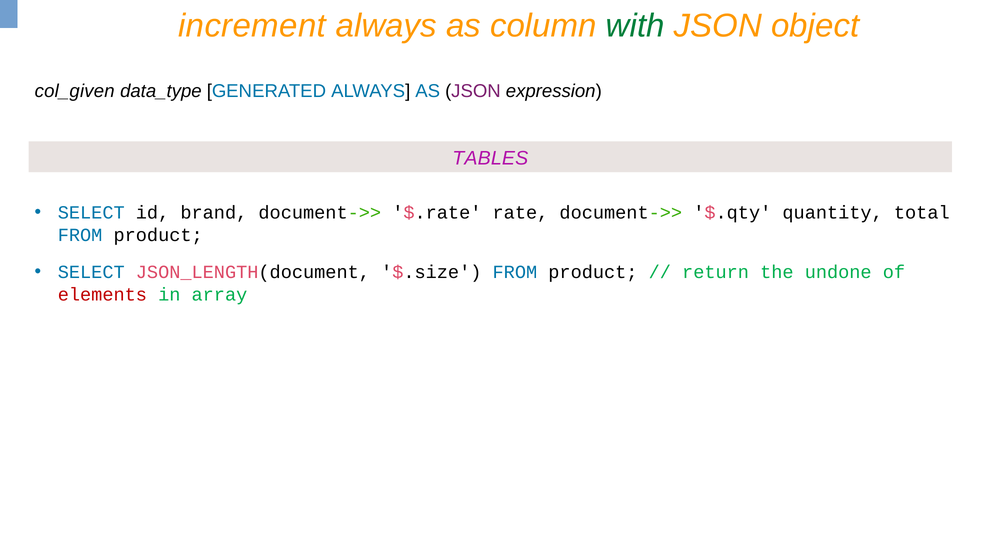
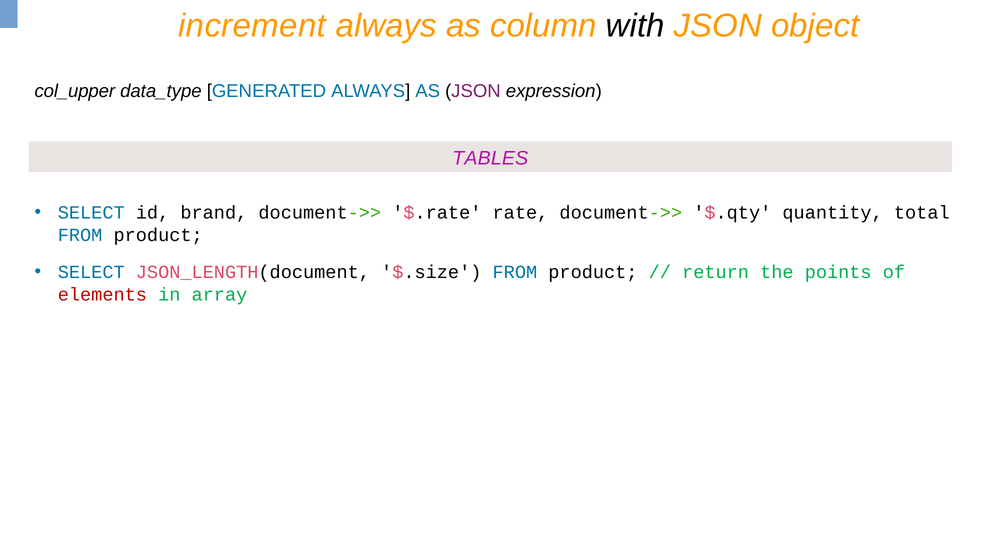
with colour: green -> black (635, 26)
col_given: col_given -> col_upper (75, 91)
undone: undone -> points (838, 272)
